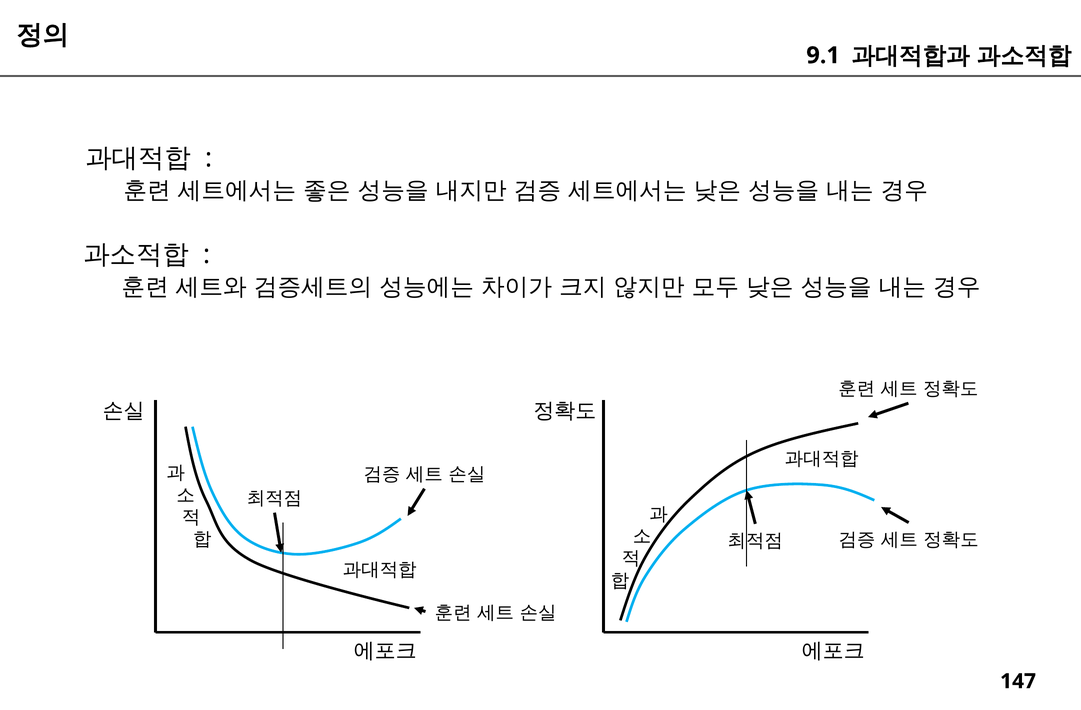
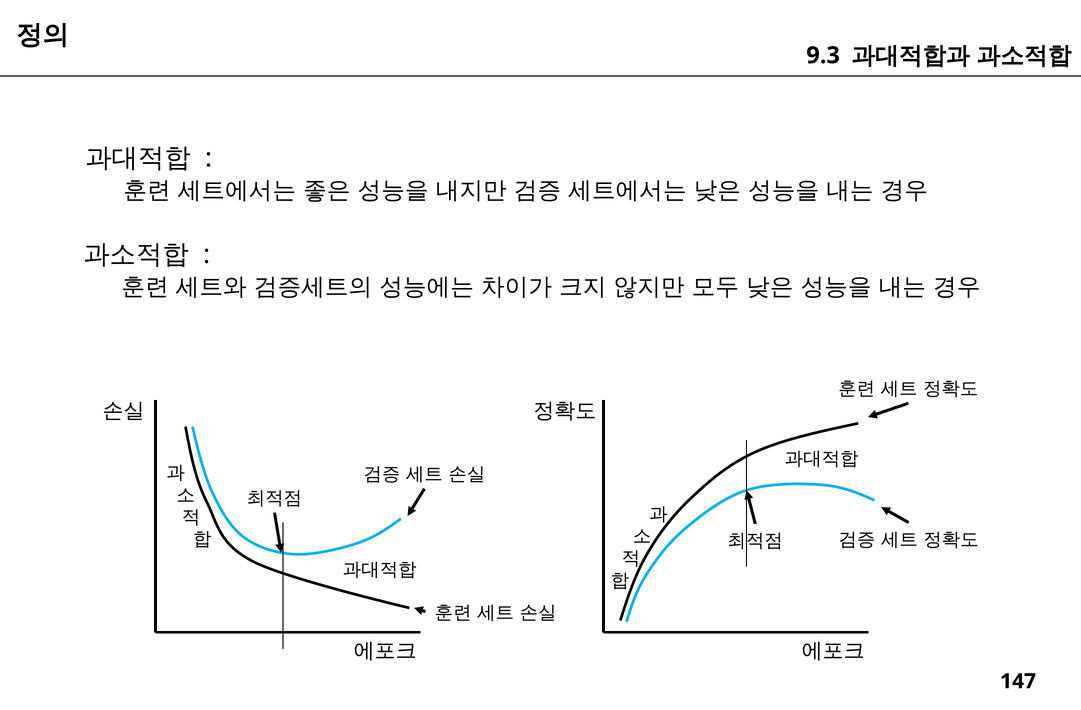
9.1: 9.1 -> 9.3 (823, 55)
